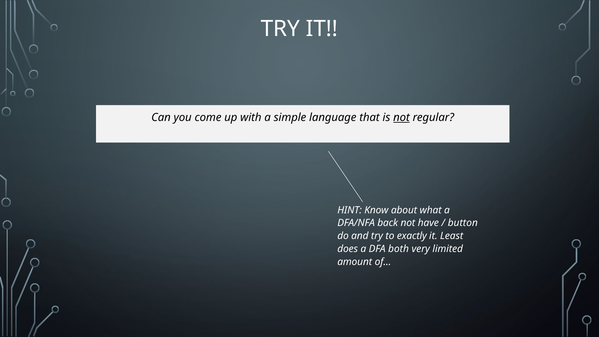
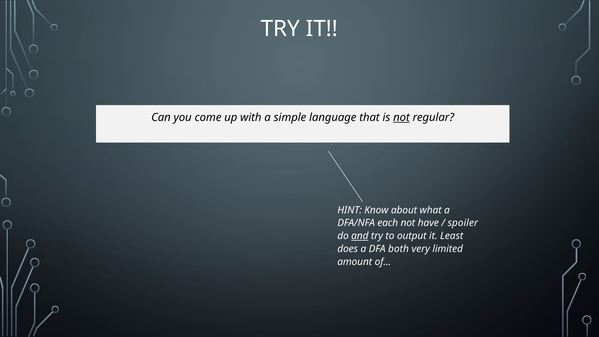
back: back -> each (388, 223)
button: button -> spoiler (463, 223)
and underline: none -> present (360, 236)
exactly: exactly -> output (412, 236)
